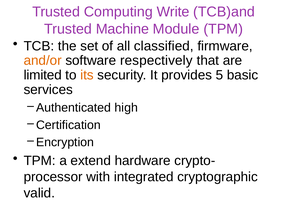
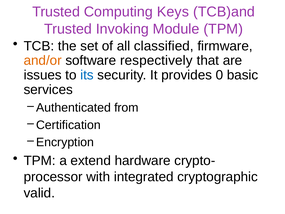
Write: Write -> Keys (173, 12)
Machine: Machine -> Invoking (122, 29)
limited: limited -> issues (43, 75)
its colour: orange -> blue (87, 75)
5: 5 -> 0 (219, 75)
high: high -> from (126, 108)
